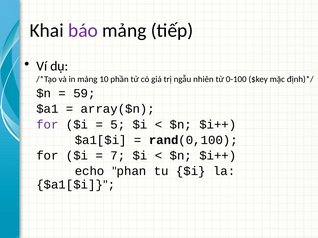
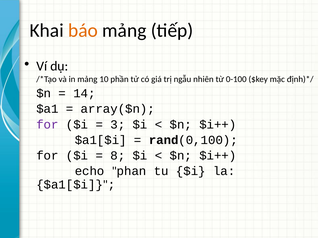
báo colour: purple -> orange (83, 31)
59: 59 -> 14 (84, 94)
5: 5 -> 3 (118, 125)
7: 7 -> 8 (118, 156)
